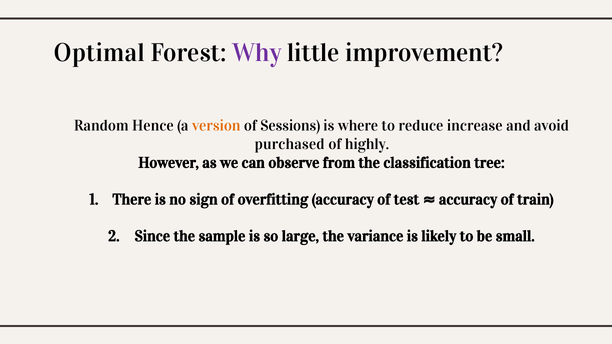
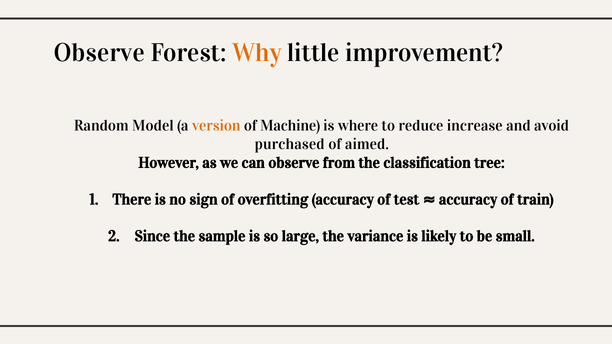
Optimal: Optimal -> Observe (99, 53)
Why colour: purple -> orange (257, 53)
Hence: Hence -> Model (153, 126)
Sessions: Sessions -> Machine (290, 126)
highly: highly -> aimed (367, 144)
